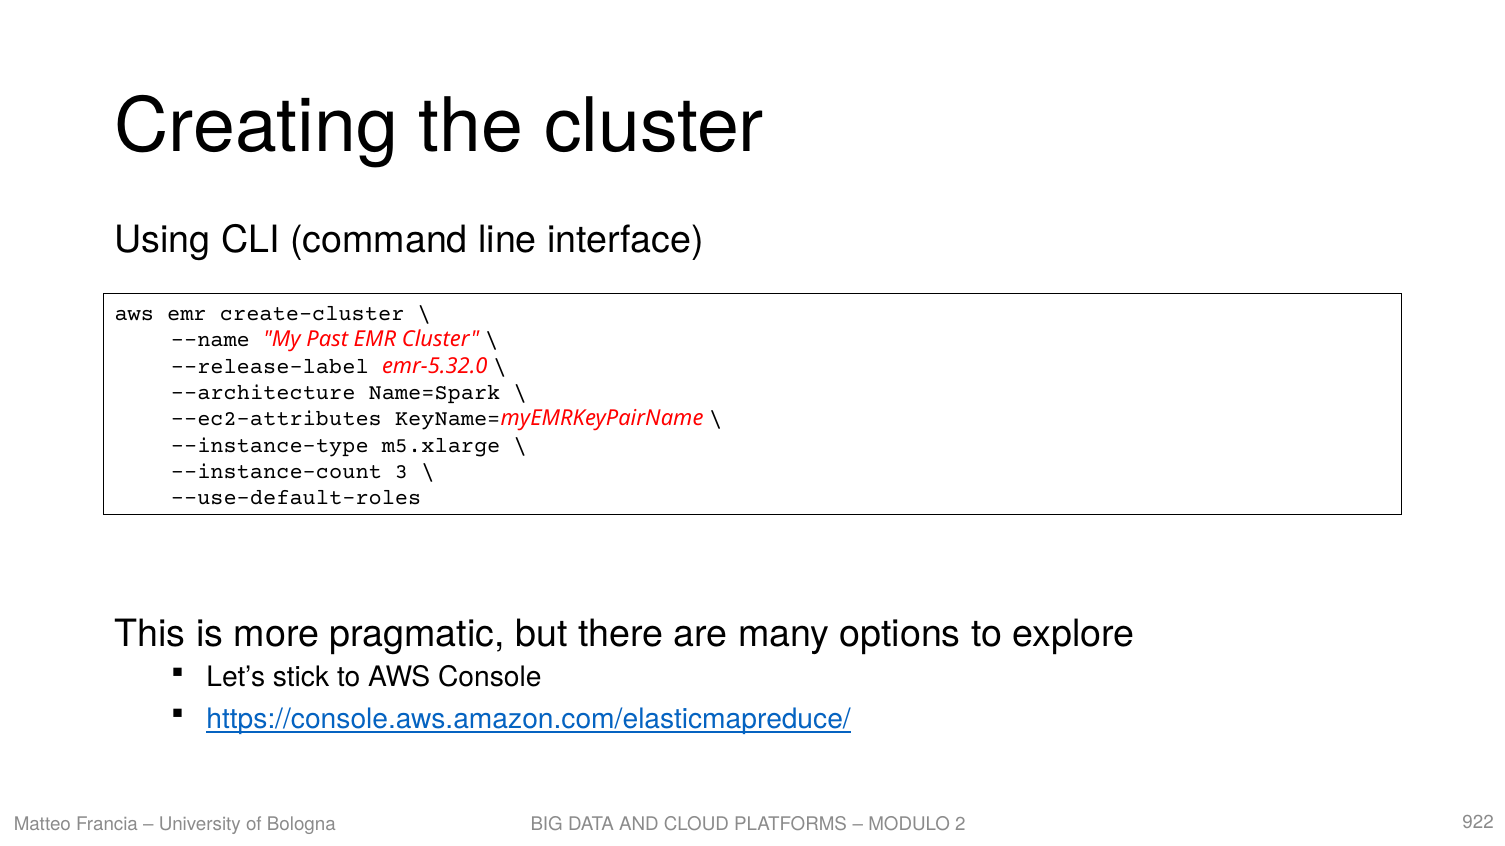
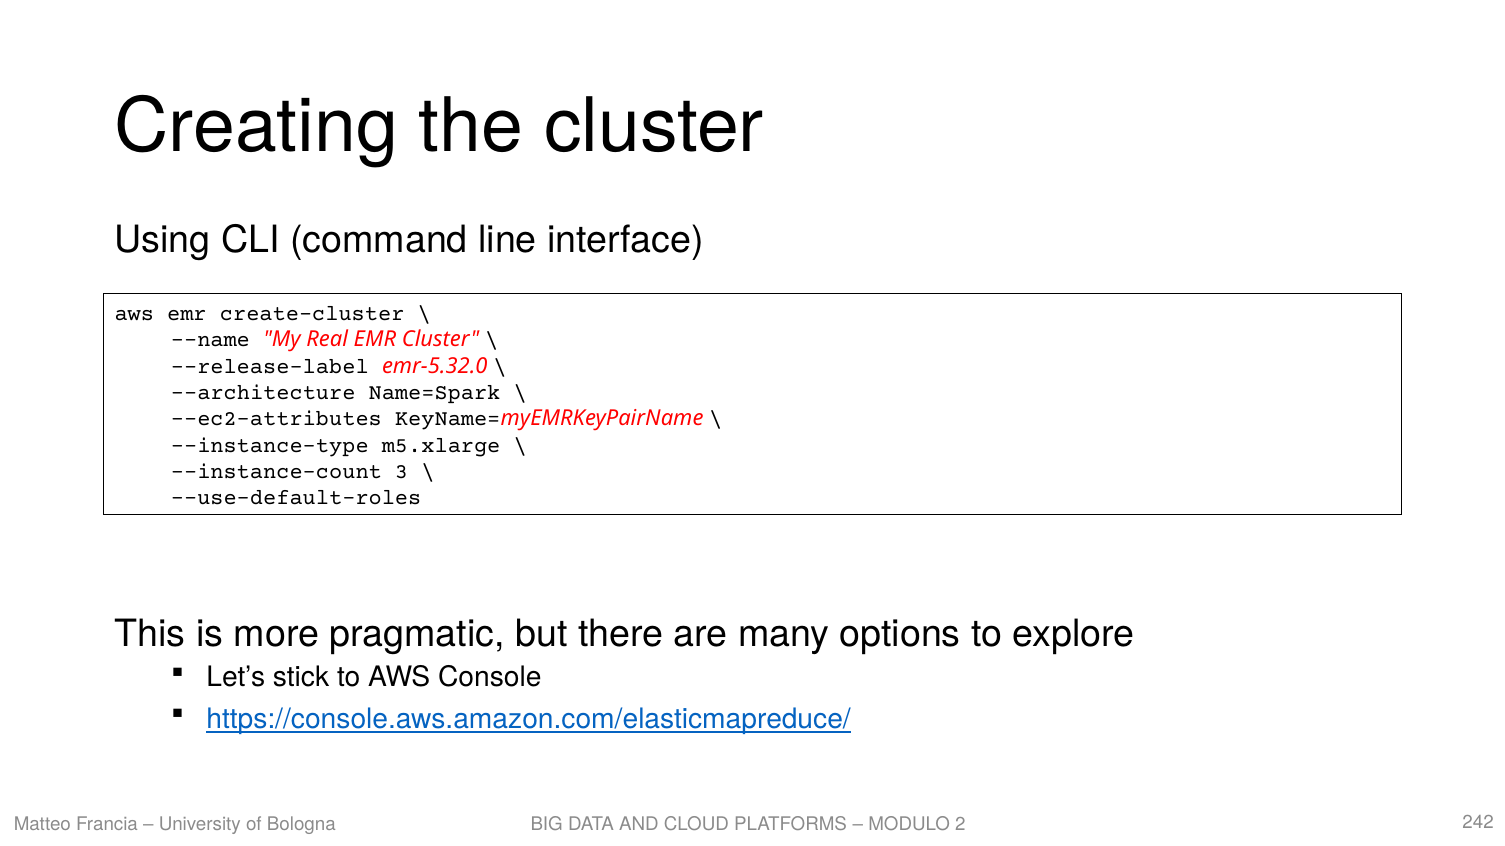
Past: Past -> Real (327, 340)
922: 922 -> 242 (1478, 823)
